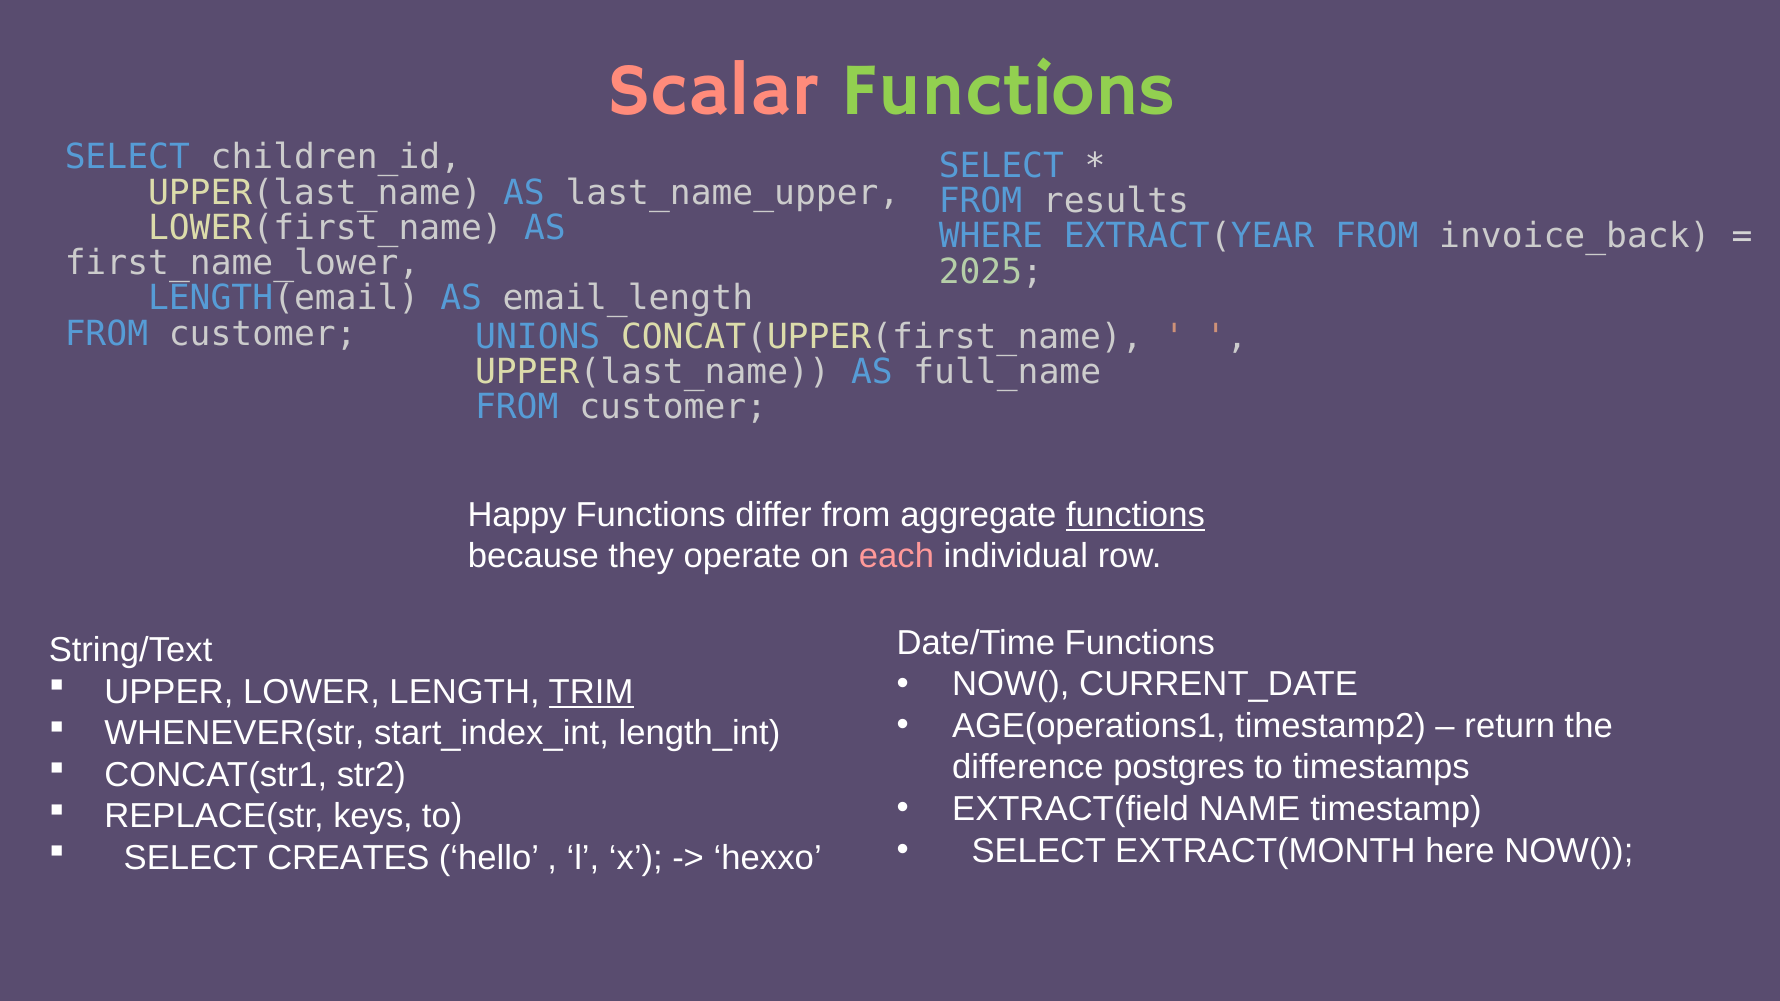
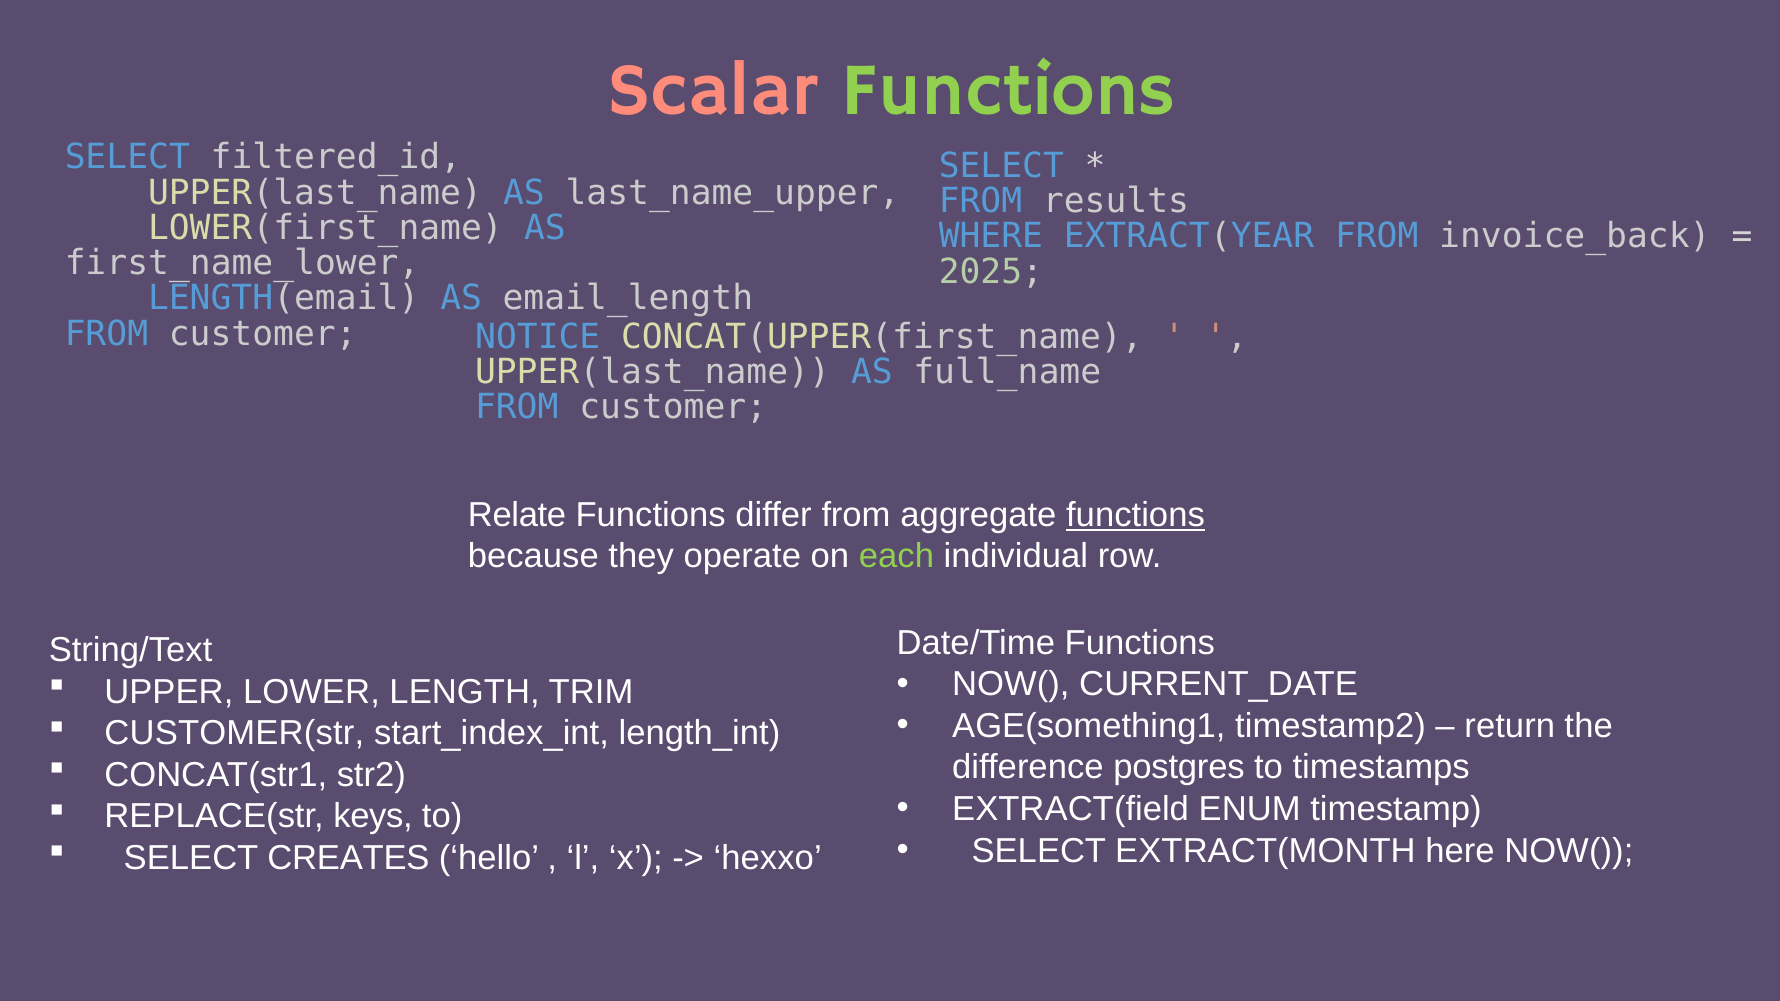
children_id: children_id -> filtered_id (336, 158)
UNIONS: UNIONS -> NOTICE (538, 337)
Happy: Happy -> Relate (517, 515)
each colour: pink -> light green (896, 556)
TRIM underline: present -> none (591, 692)
AGE(operations1: AGE(operations1 -> AGE(something1 (1089, 726)
WHENEVER(str: WHENEVER(str -> CUSTOMER(str (234, 734)
NAME: NAME -> ENUM (1250, 809)
